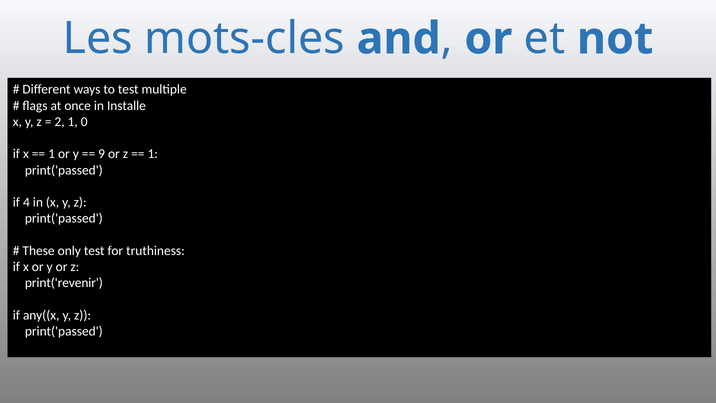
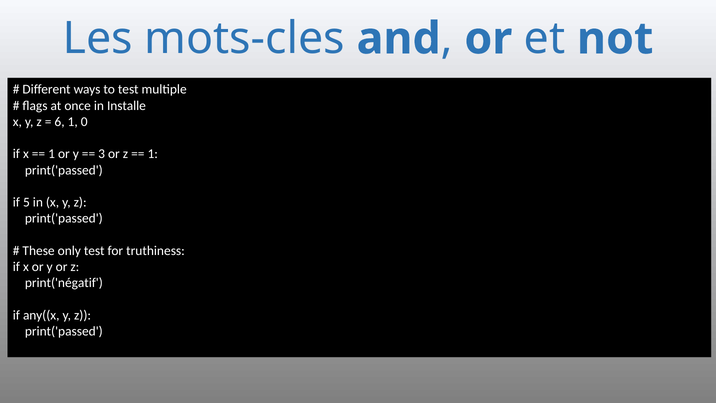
2: 2 -> 6 (60, 122)
9: 9 -> 3 (102, 154)
4: 4 -> 5 (26, 202)
print('revenir: print('revenir -> print('négatif (64, 283)
